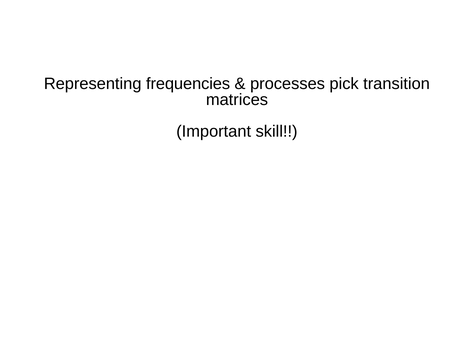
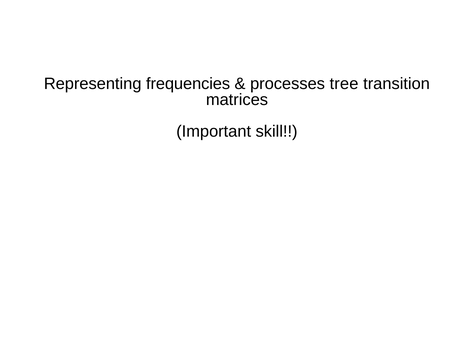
pick: pick -> tree (344, 84)
